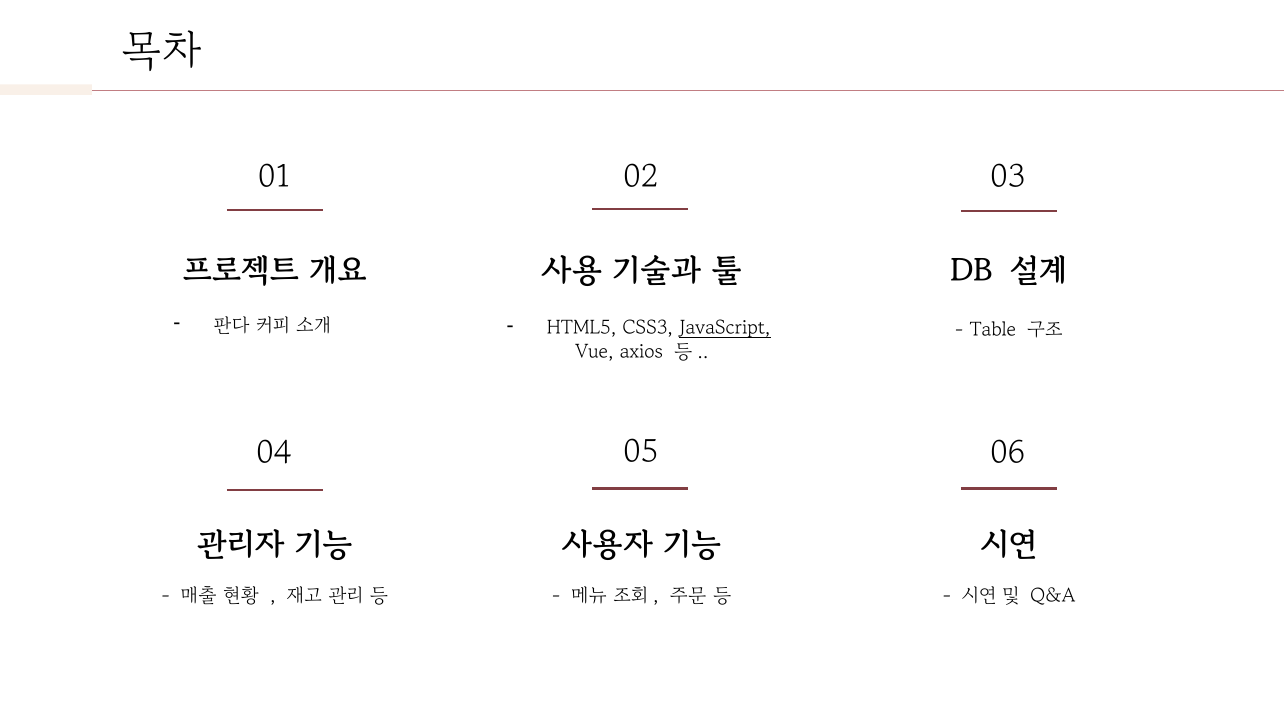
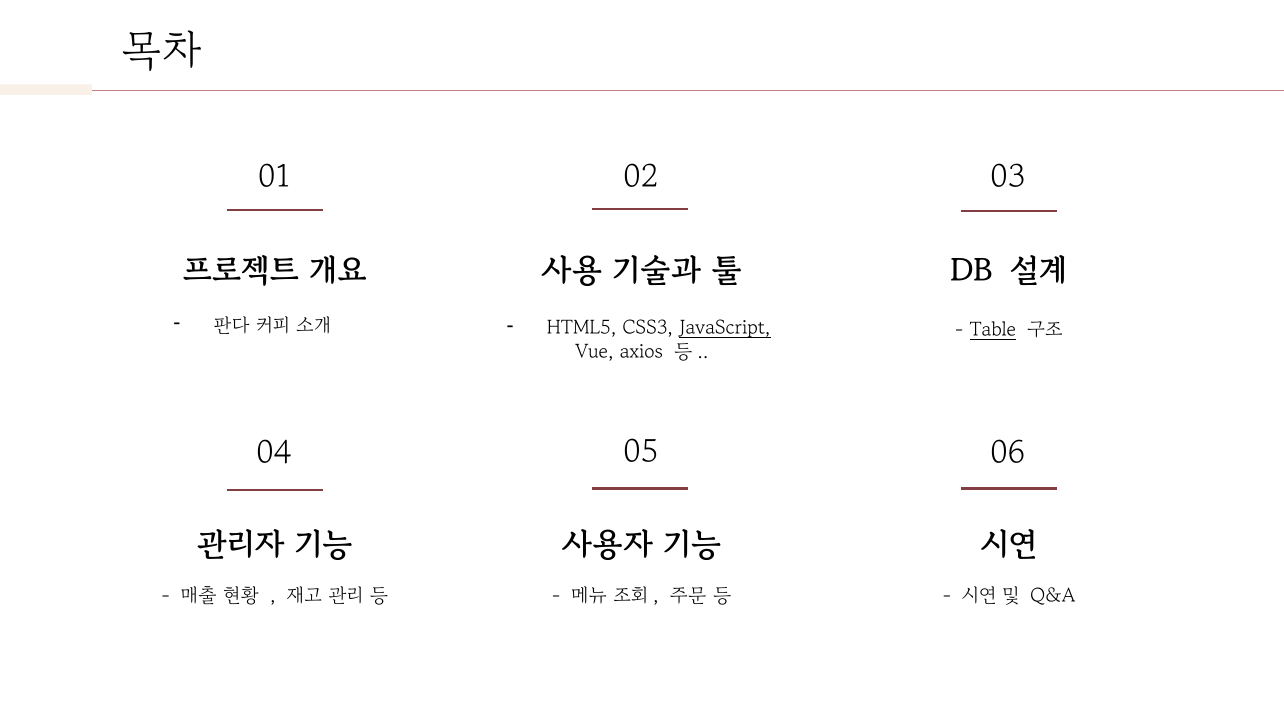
Table underline: none -> present (993, 331)
